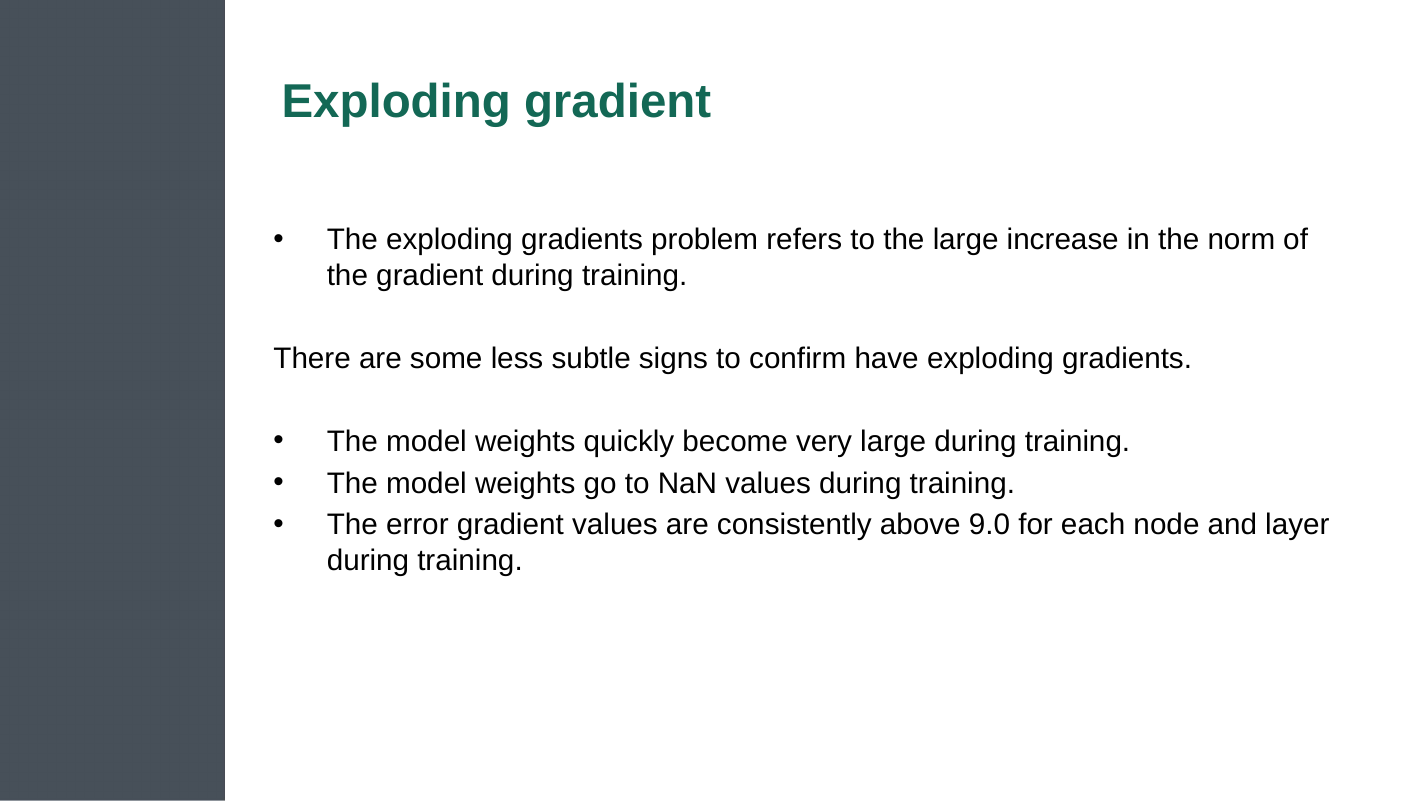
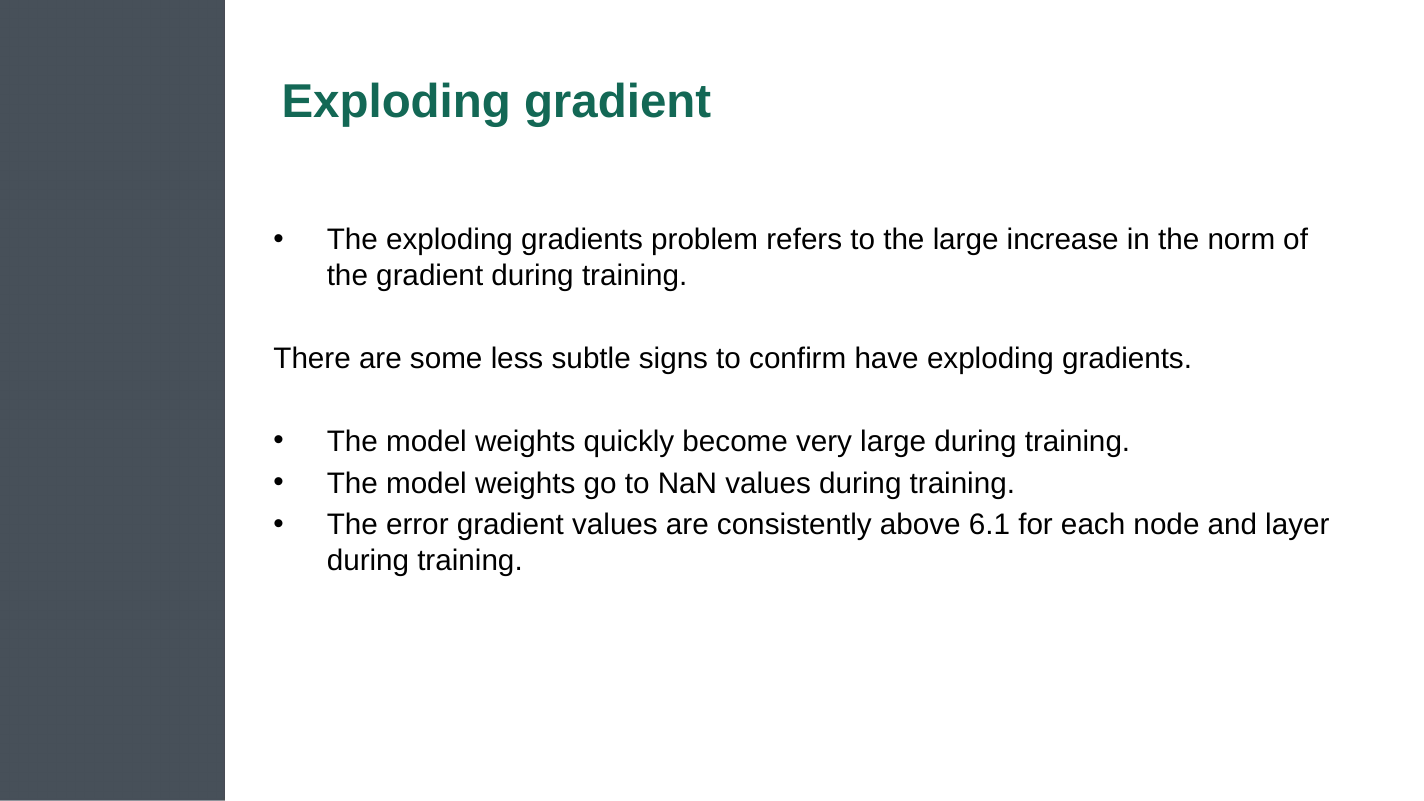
9.0: 9.0 -> 6.1 (989, 525)
